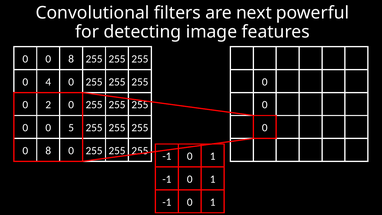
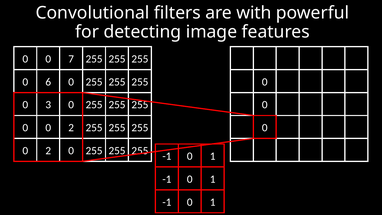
next: next -> with (254, 13)
0 0 8: 8 -> 7 (71, 59)
4: 4 -> 6 (48, 82)
2: 2 -> 3 (48, 105)
0 0 5: 5 -> 2 (71, 128)
8: 8 -> 2 (48, 151)
